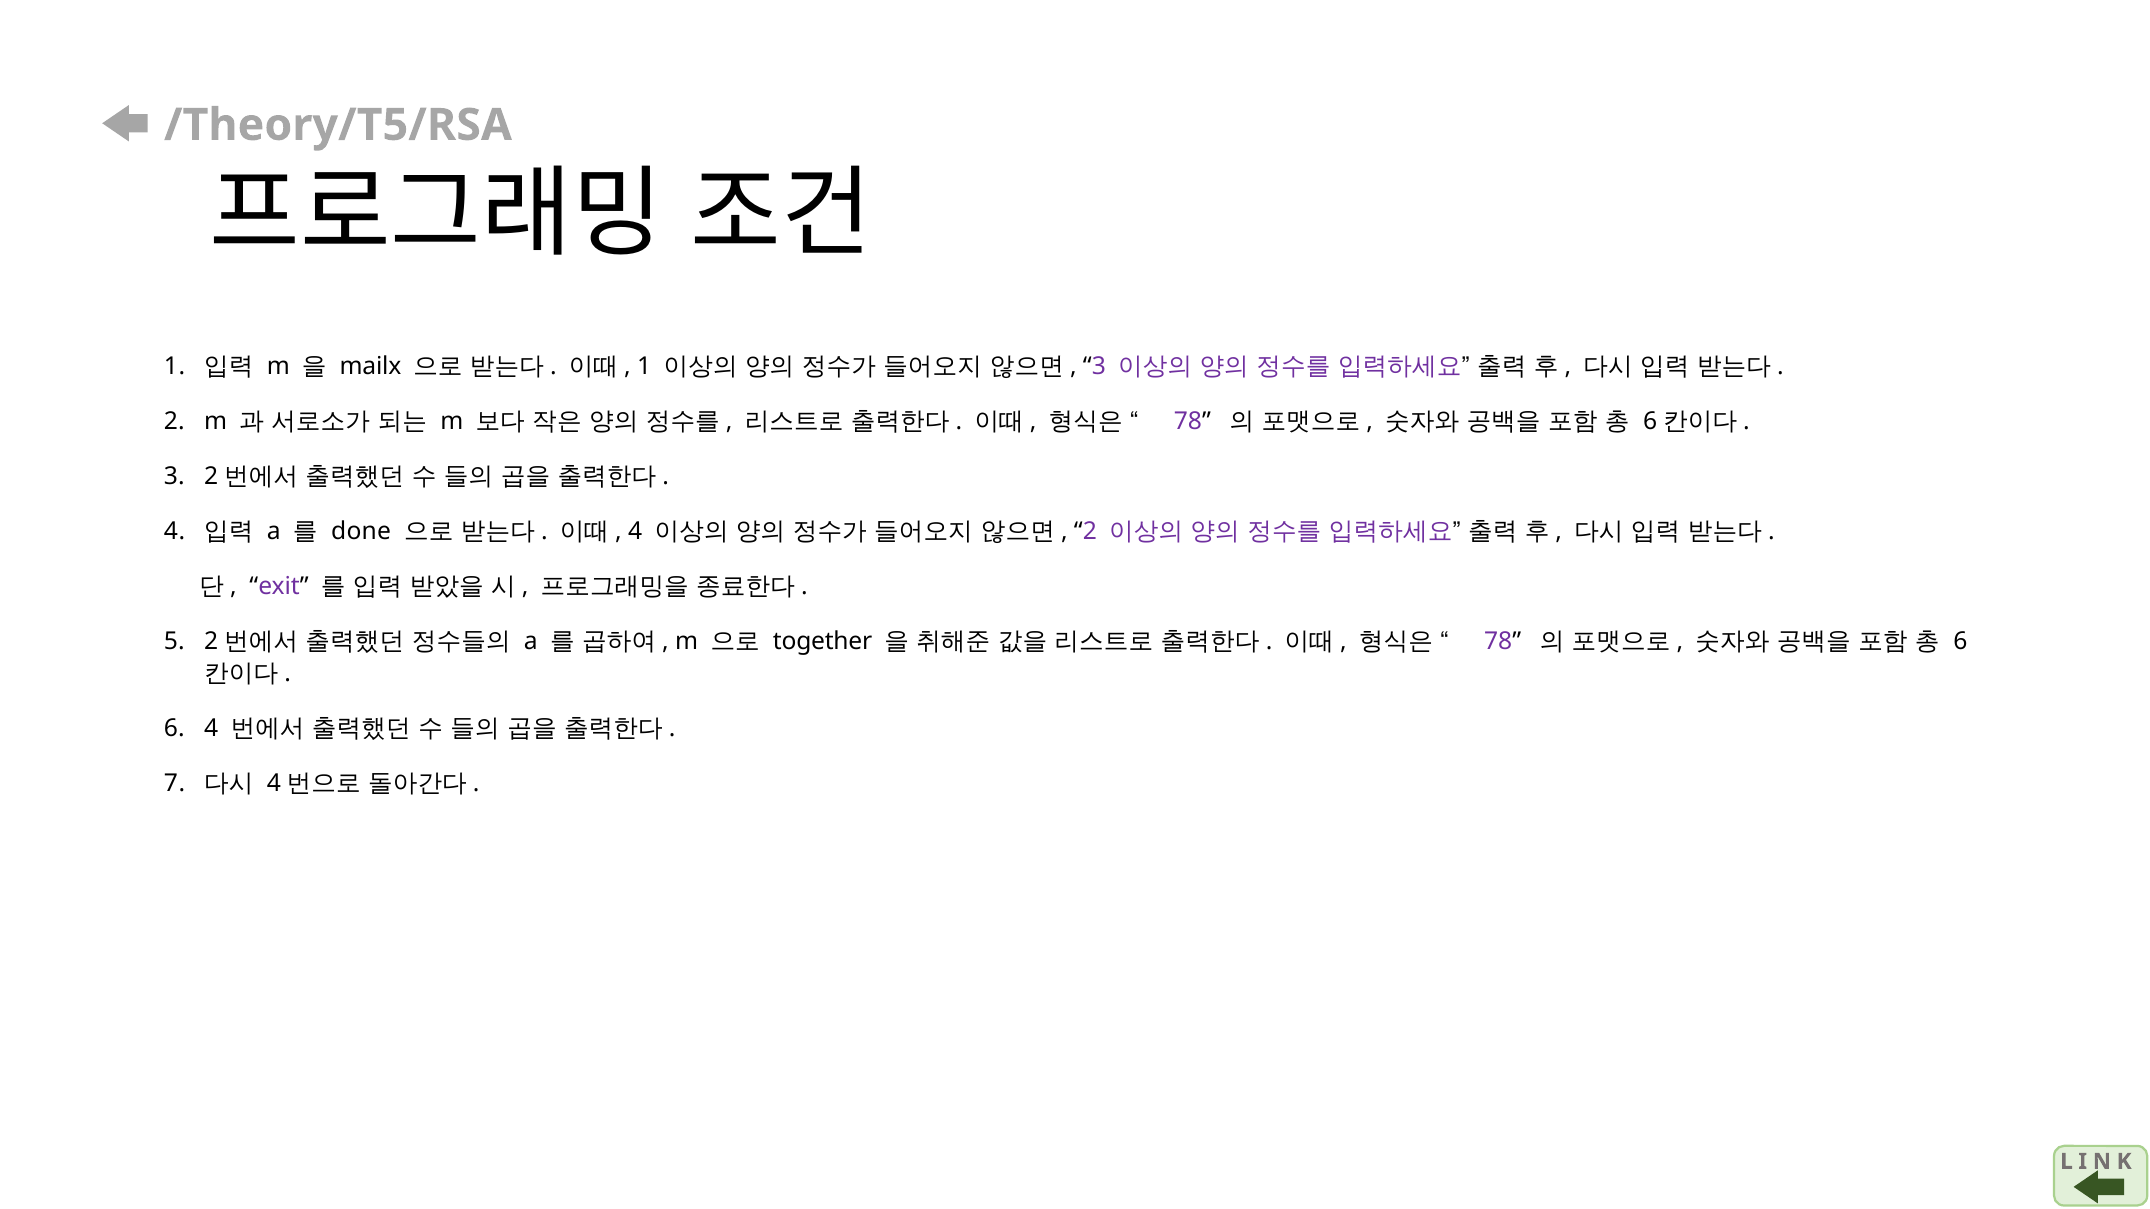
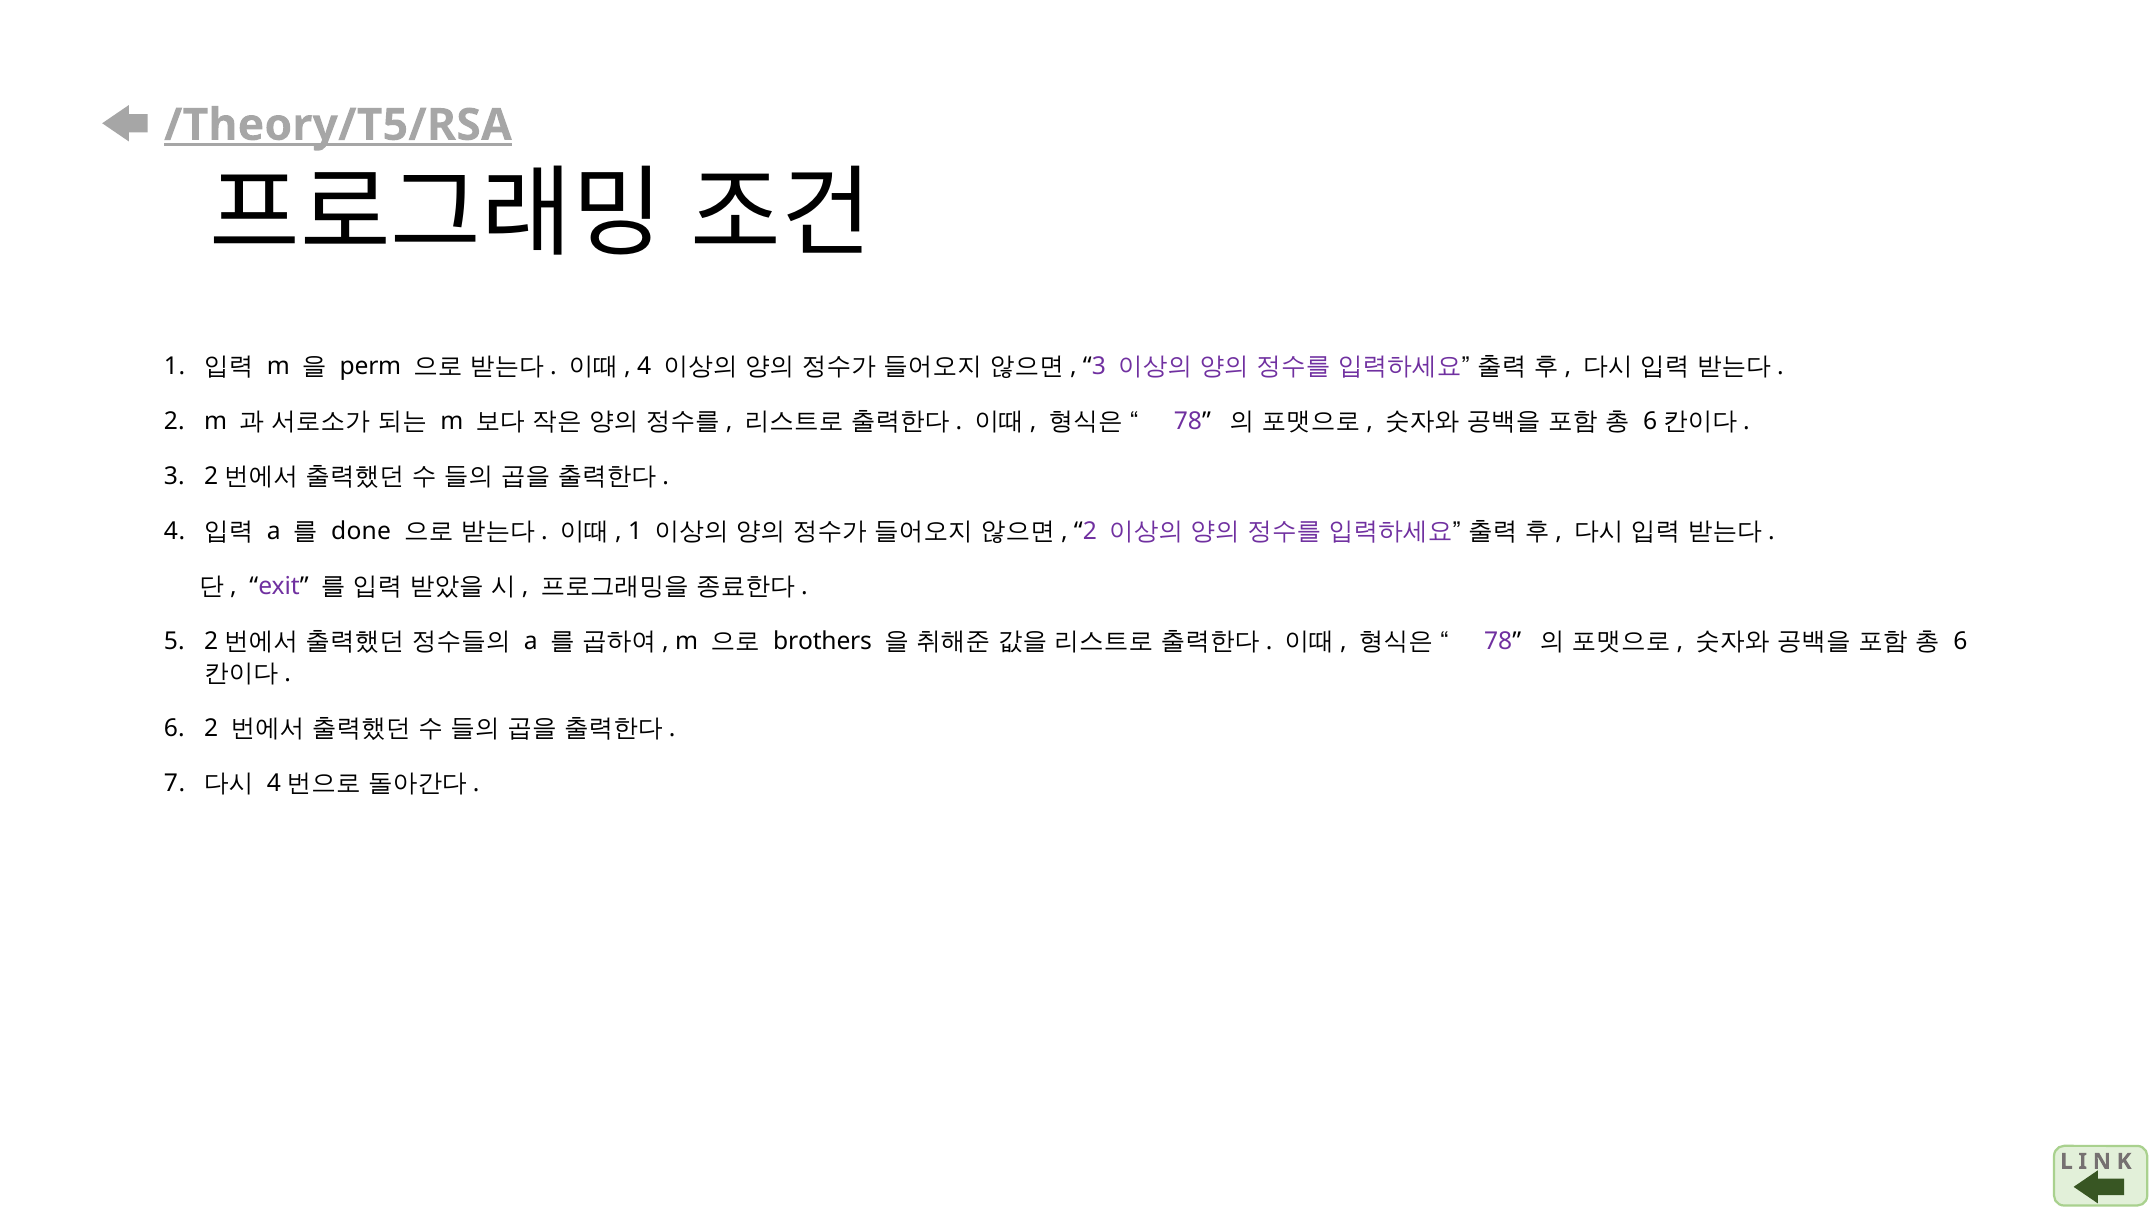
/Theory/T5/RSA underline: none -> present (338, 125)
mailx: mailx -> perm (370, 366)
1: 1 -> 4 (644, 366)
4: 4 -> 1 (635, 531)
together: together -> brothers (823, 641)
4: 4 -> 2 (211, 729)
